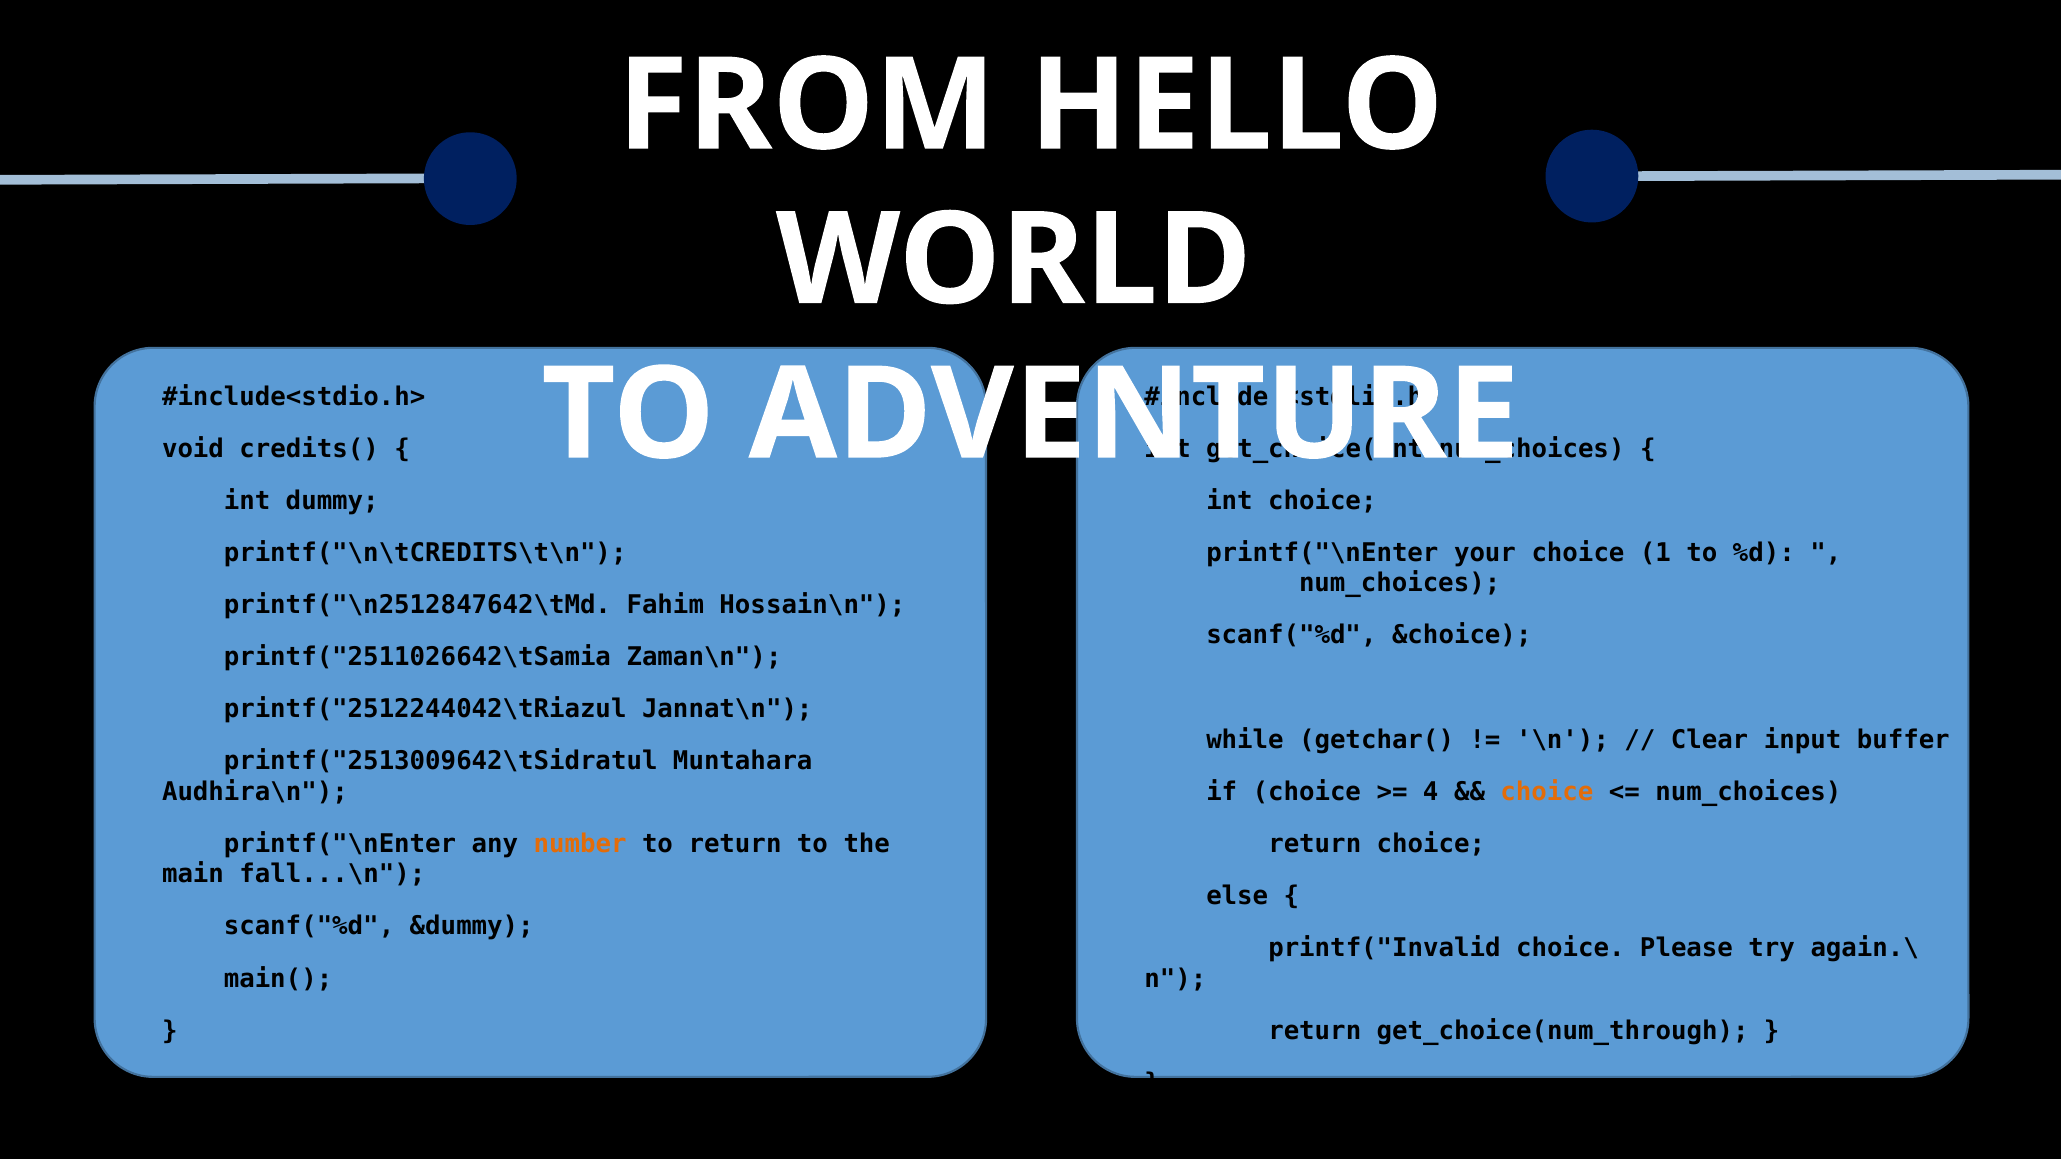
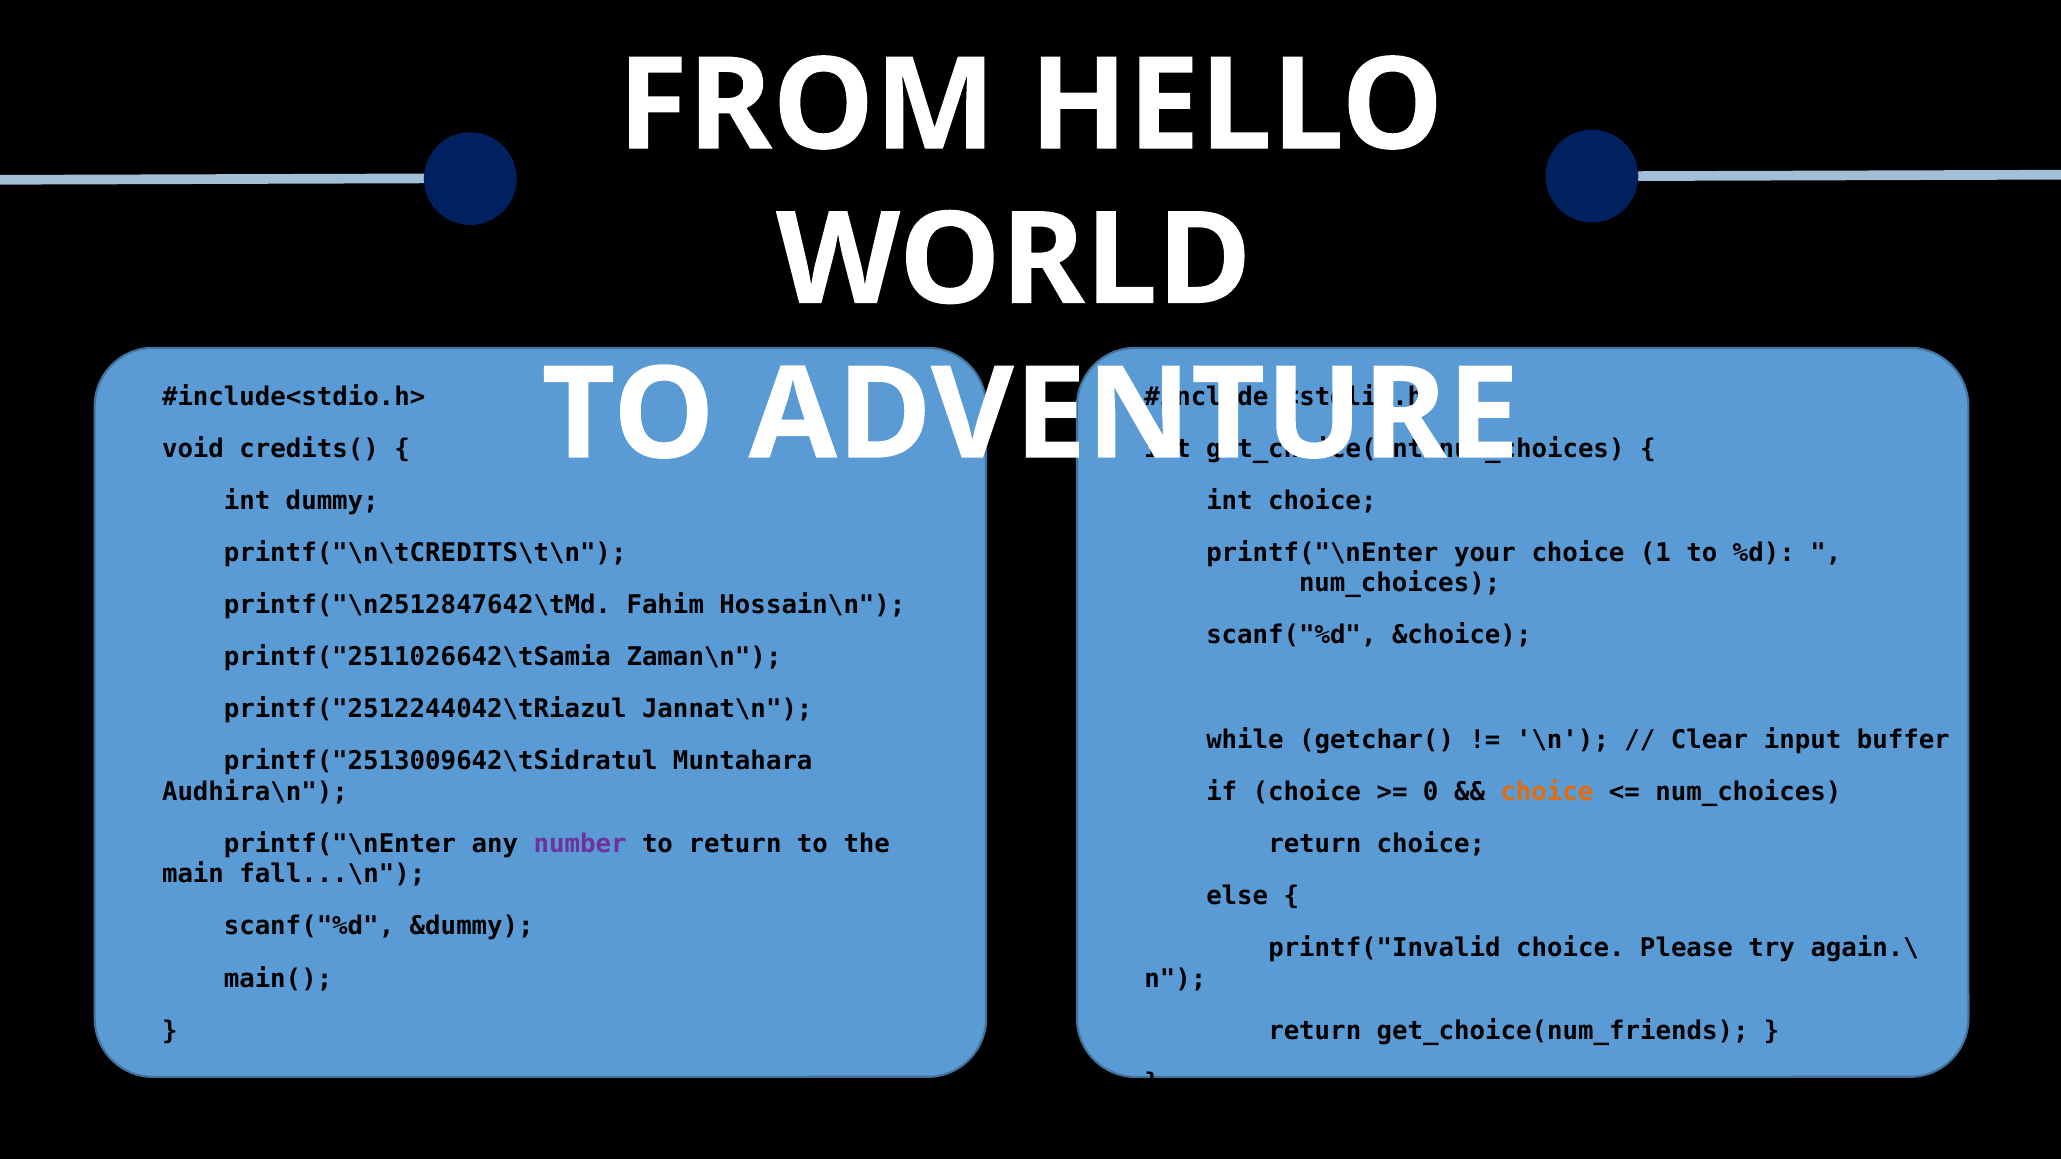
4: 4 -> 0 (1431, 792)
number colour: orange -> purple (580, 844)
get_choice(num_through: get_choice(num_through -> get_choice(num_friends (1563, 1031)
